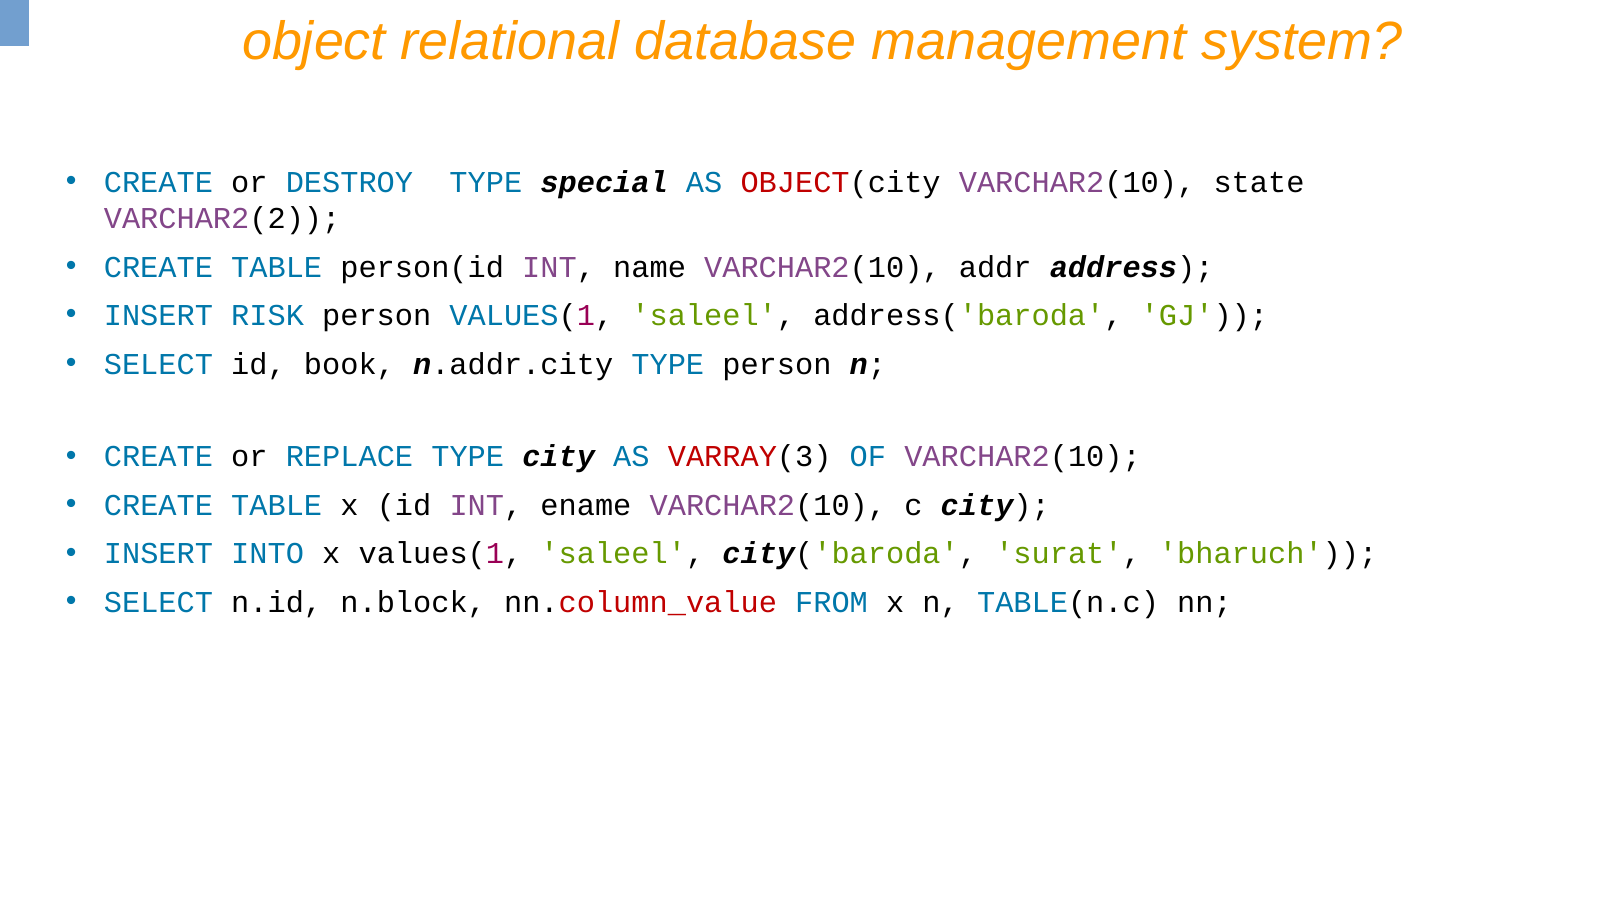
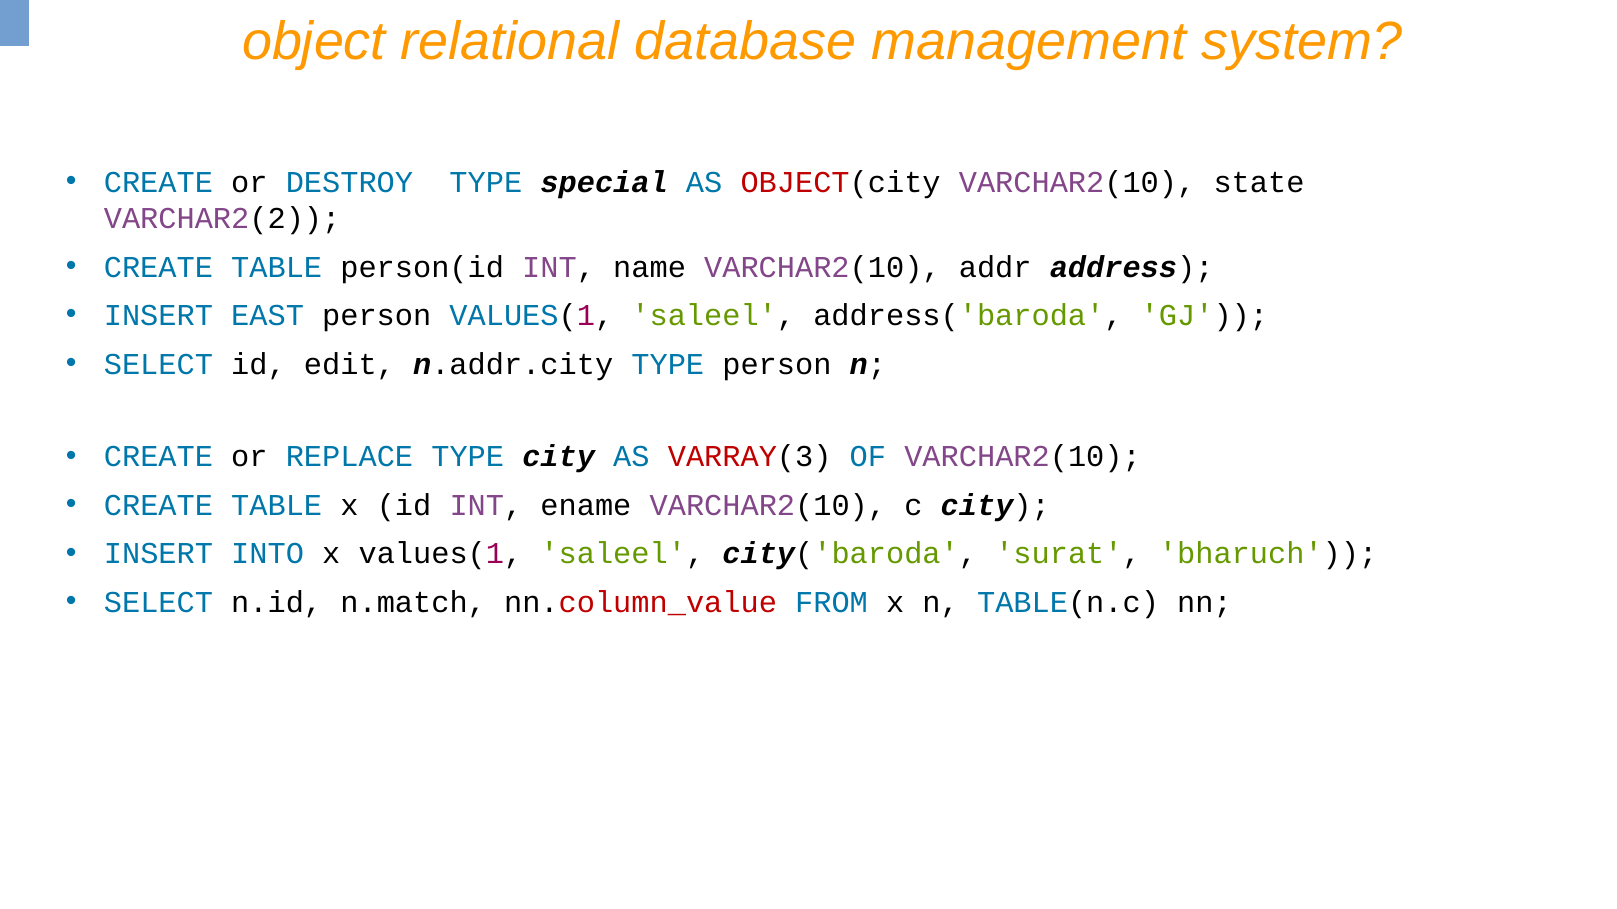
RISK: RISK -> EAST (268, 316)
book: book -> edit (349, 364)
n.block: n.block -> n.match (413, 603)
